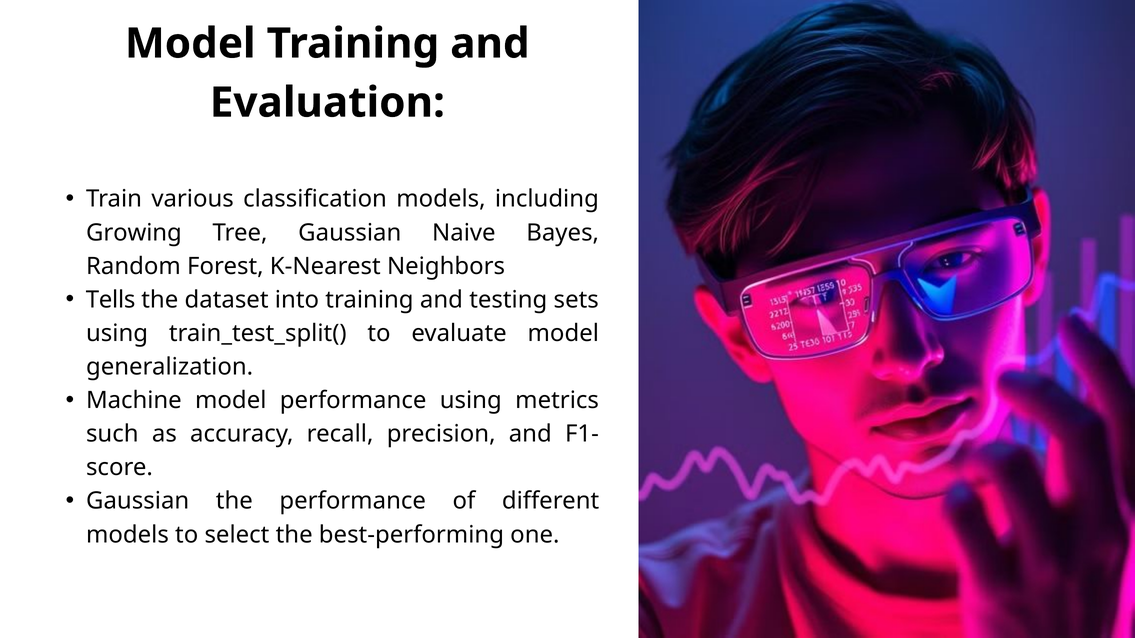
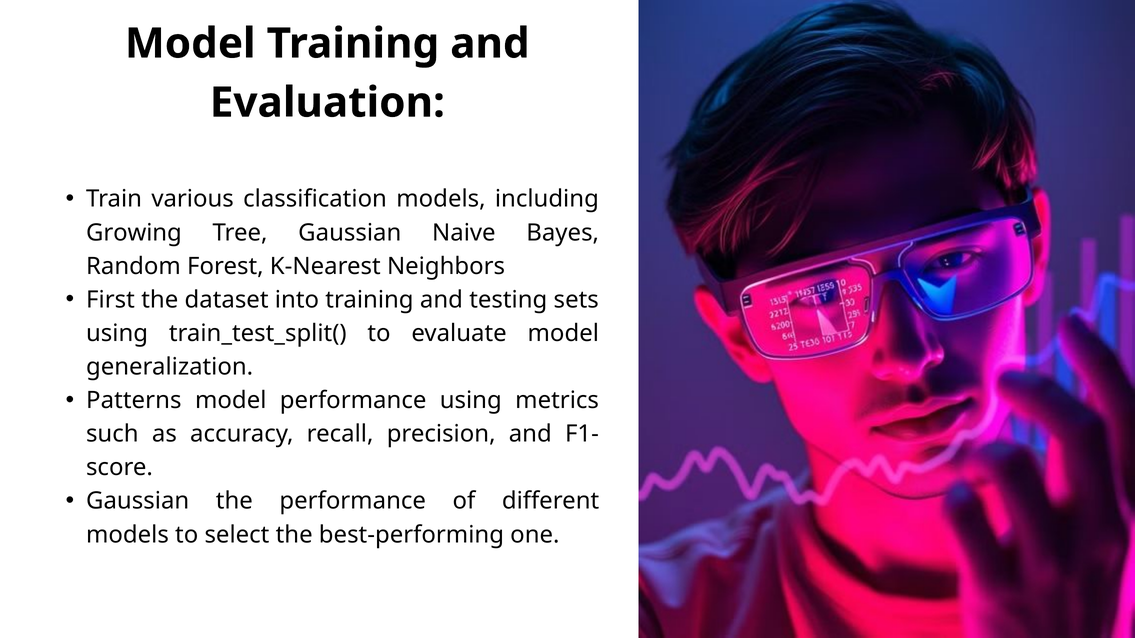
Tells: Tells -> First (110, 300)
Machine: Machine -> Patterns (134, 401)
